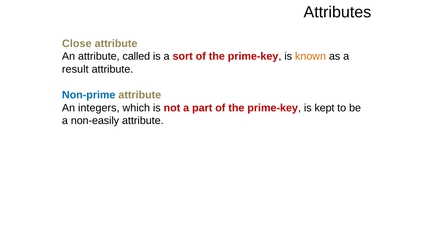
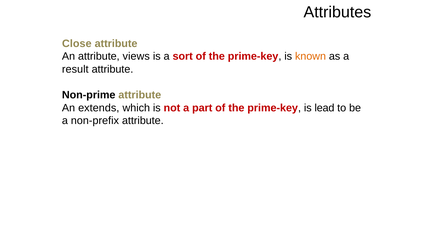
called: called -> views (136, 56)
Non-prime colour: blue -> black (89, 95)
integers: integers -> extends (99, 108)
kept: kept -> lead (324, 108)
non-easily: non-easily -> non-prefix (95, 121)
